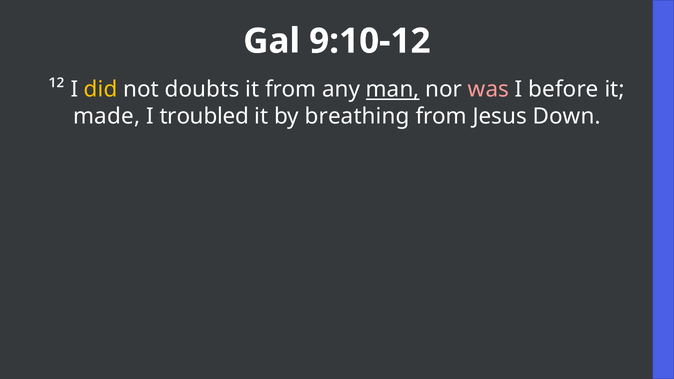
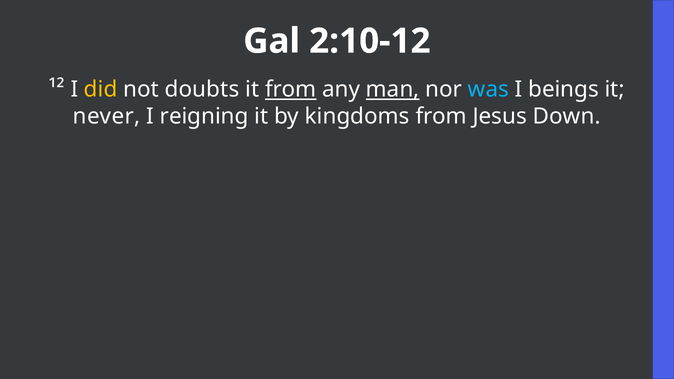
9:10-12: 9:10-12 -> 2:10-12 (370, 41)
from underline: none -> present (291, 90)
was colour: pink -> light blue (488, 90)
before: before -> beings (564, 90)
made: made -> never (107, 117)
troubled: troubled -> reigning (204, 117)
breathing: breathing -> kingdoms (357, 117)
